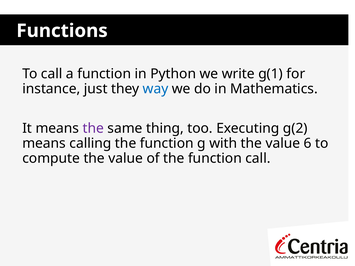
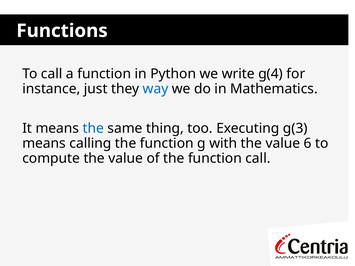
g(1: g(1 -> g(4 (271, 74)
the colour: purple -> blue (93, 129)
g(2: g(2 -> g(3 (295, 129)
